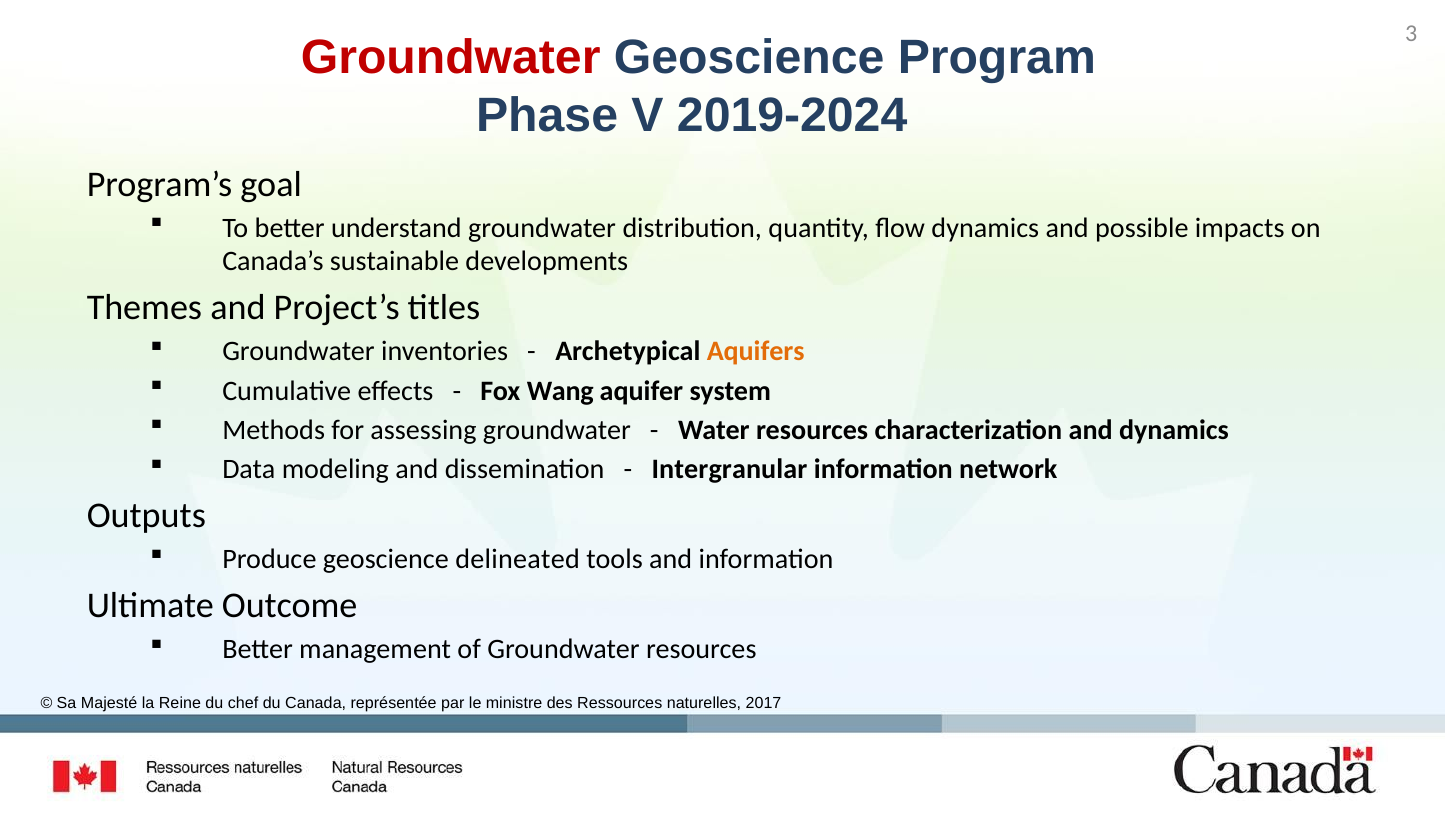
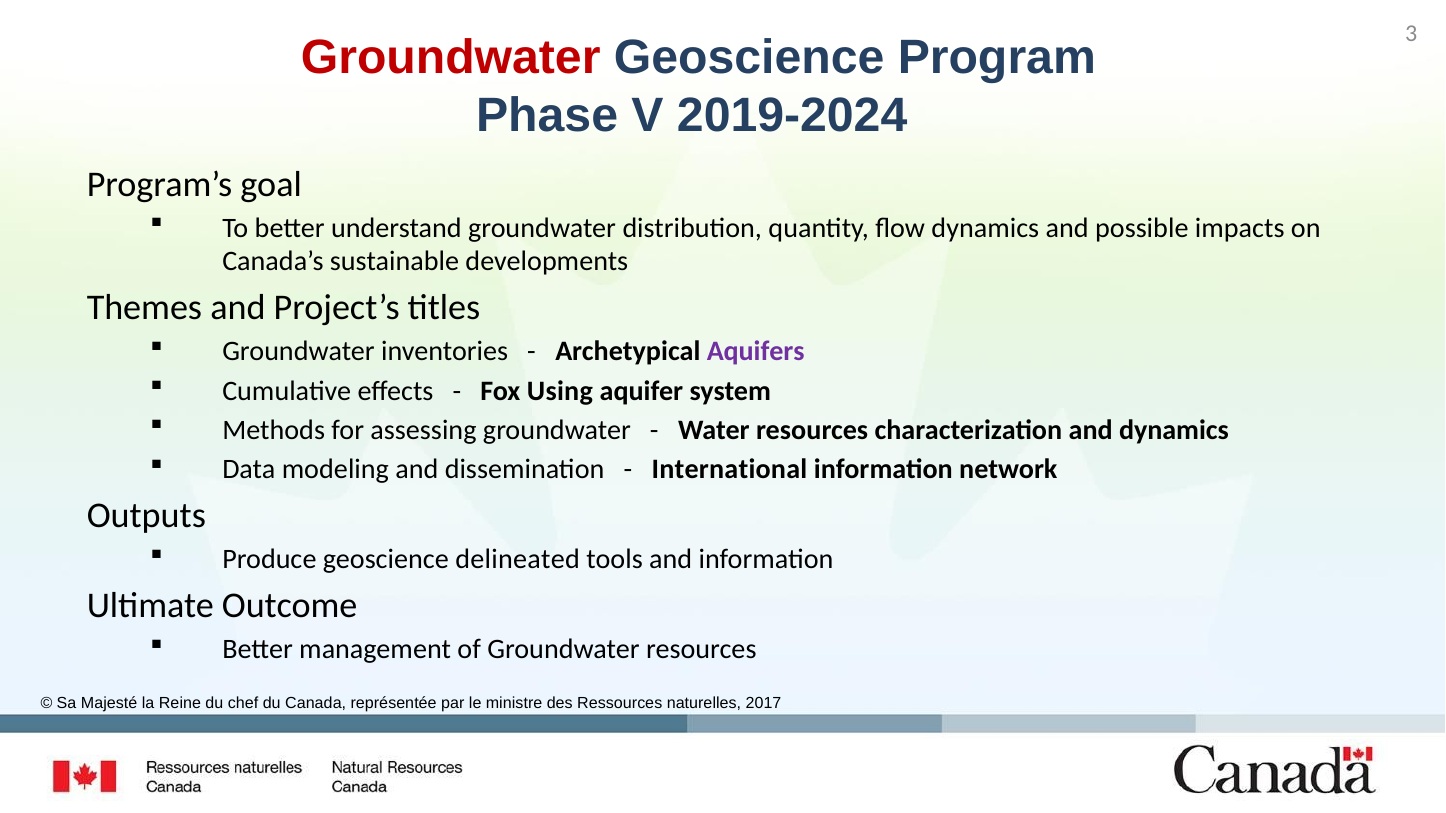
Aquifers colour: orange -> purple (756, 352)
Wang: Wang -> Using (560, 391)
Intergranular: Intergranular -> International (729, 470)
